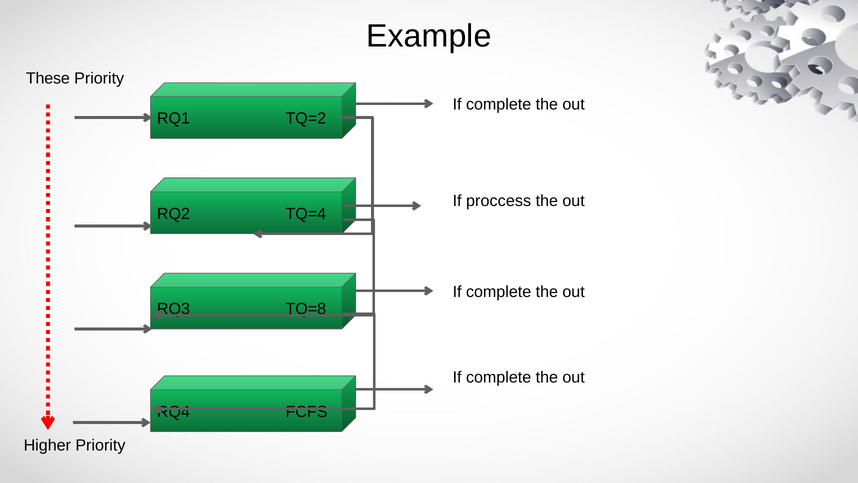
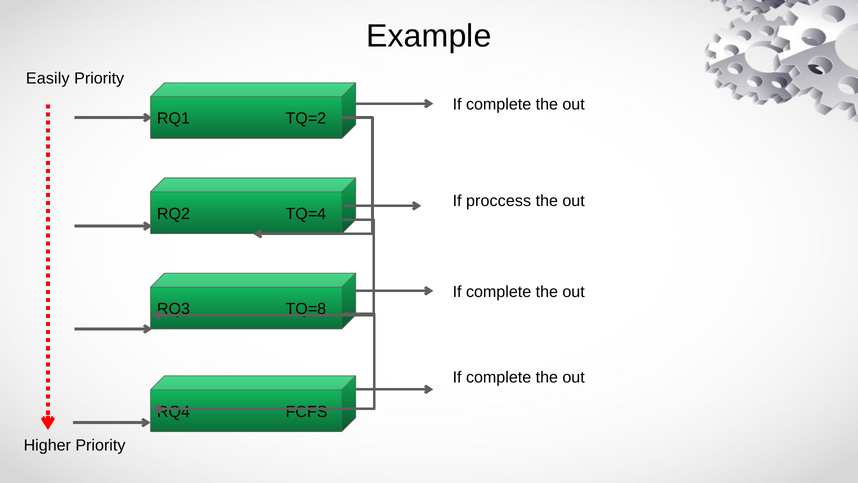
These: These -> Easily (48, 79)
